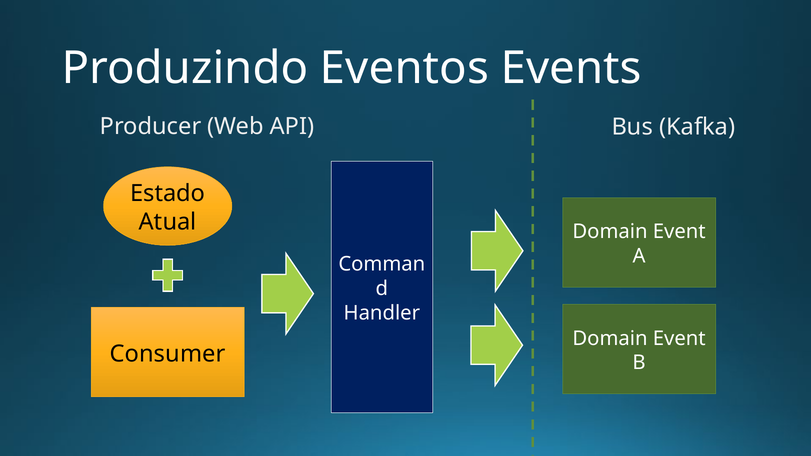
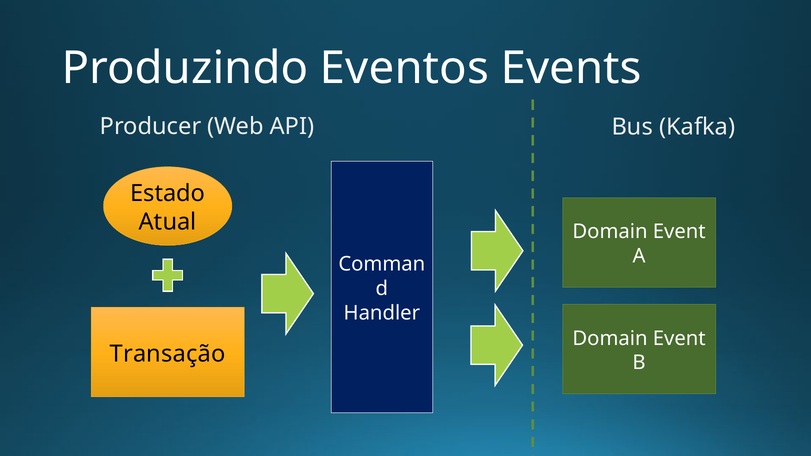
Consumer: Consumer -> Transação (168, 354)
